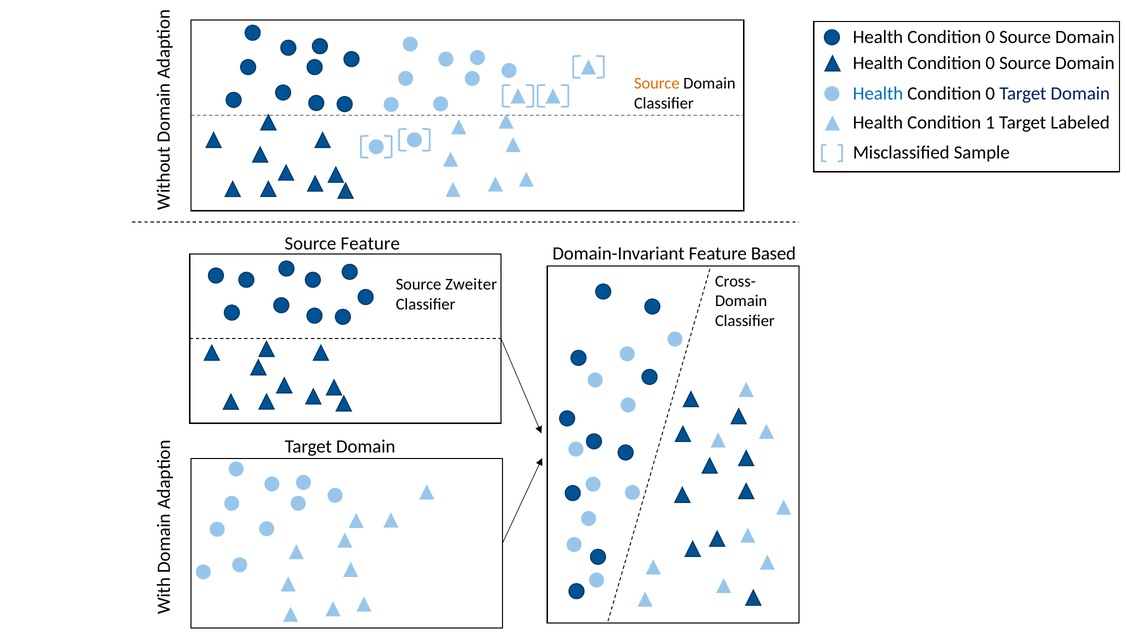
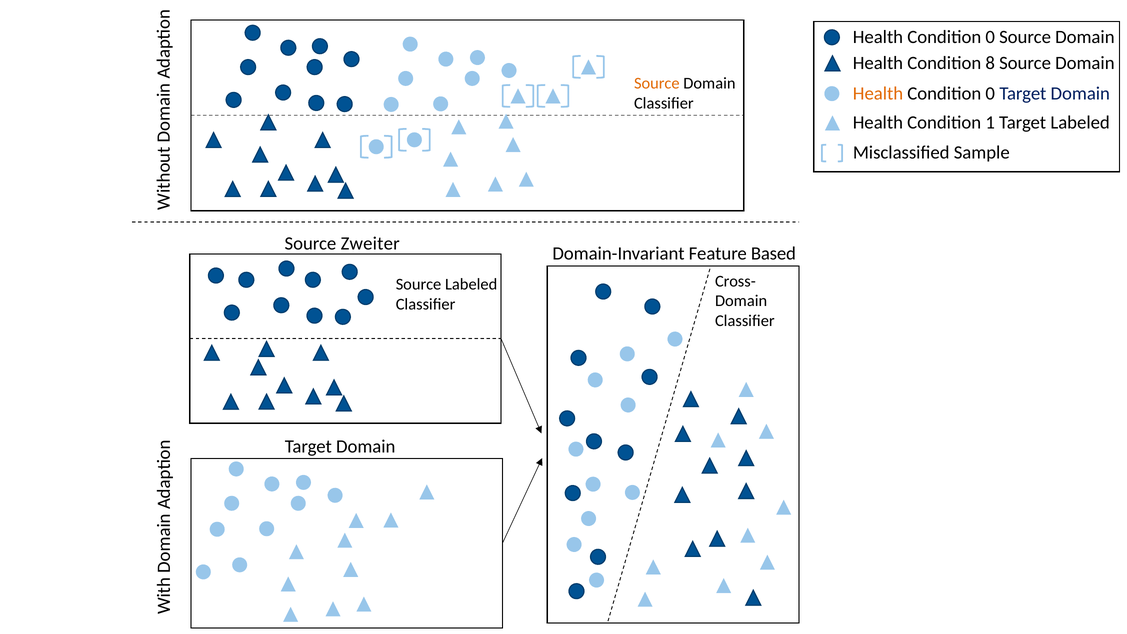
0: 0 -> 8 (990, 63)
Health colour: blue -> orange (878, 93)
Source Feature: Feature -> Zweiter (370, 244)
Source Zweiter: Zweiter -> Labeled (471, 285)
